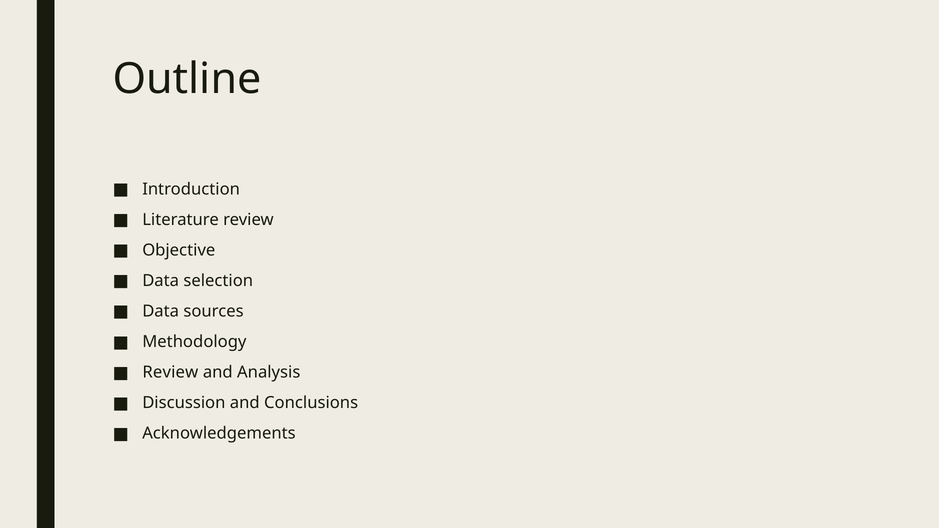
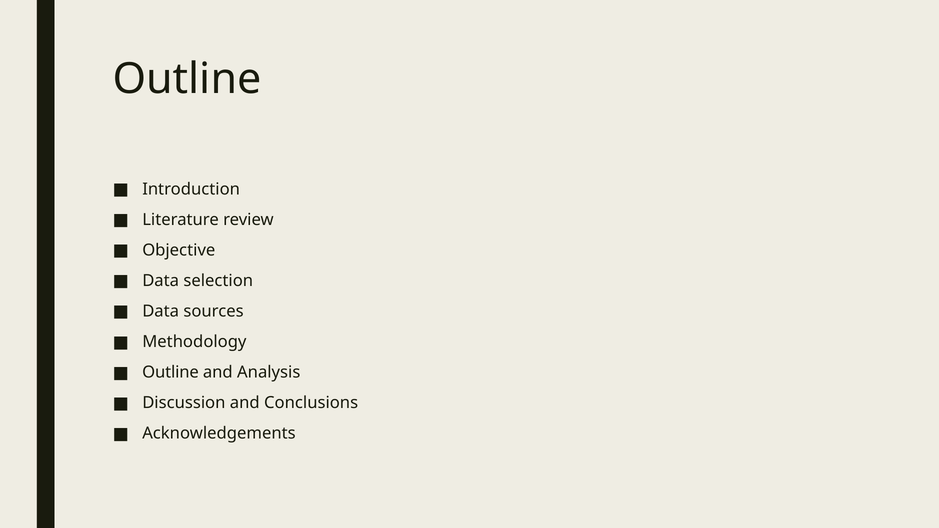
Review: Review -> Outline (170, 372)
